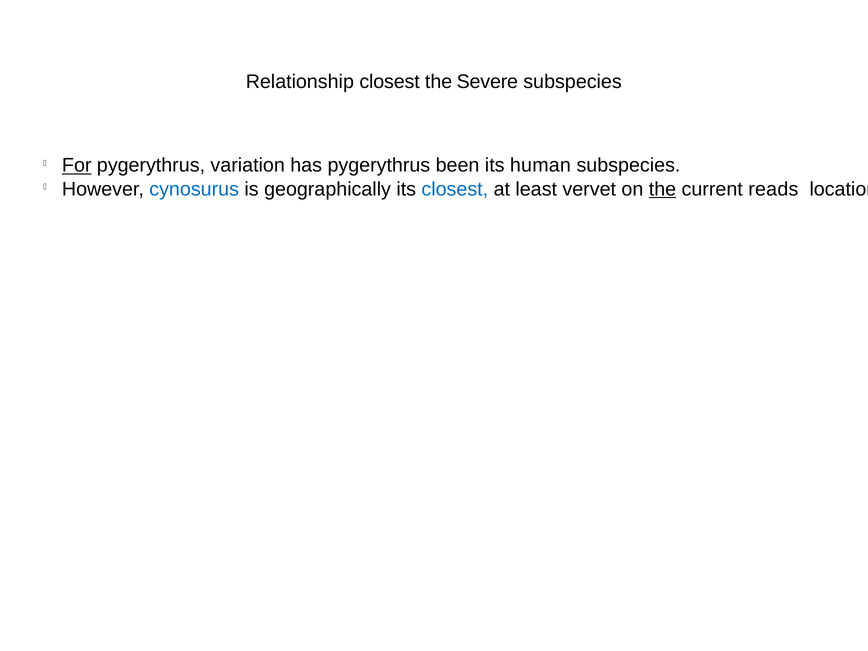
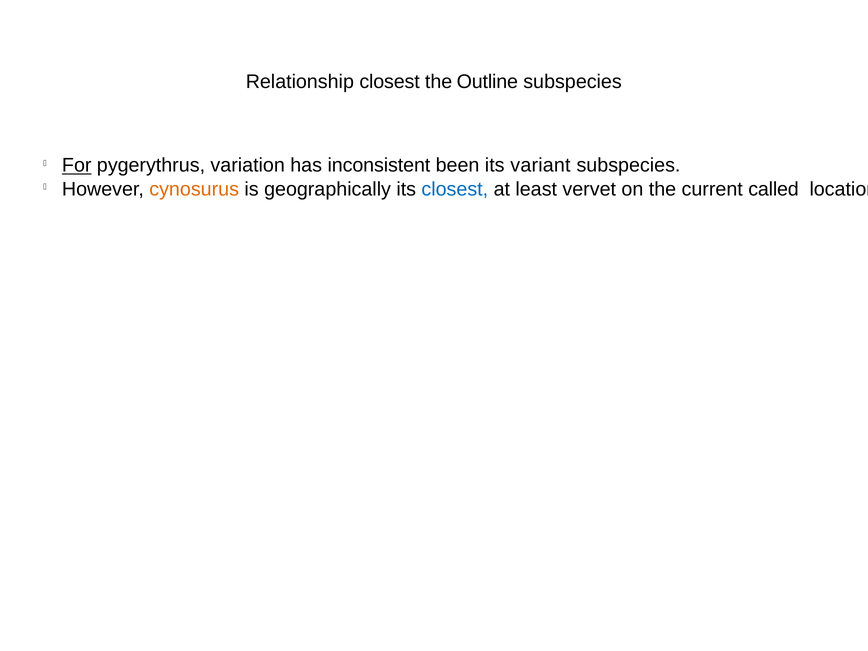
Severe: Severe -> Outline (487, 82)
has pygerythrus: pygerythrus -> inconsistent (379, 165)
human: human -> variant (540, 165)
cynosurus colour: blue -> orange (194, 189)
the underline: present -> none (663, 189)
reads: reads -> called (774, 189)
